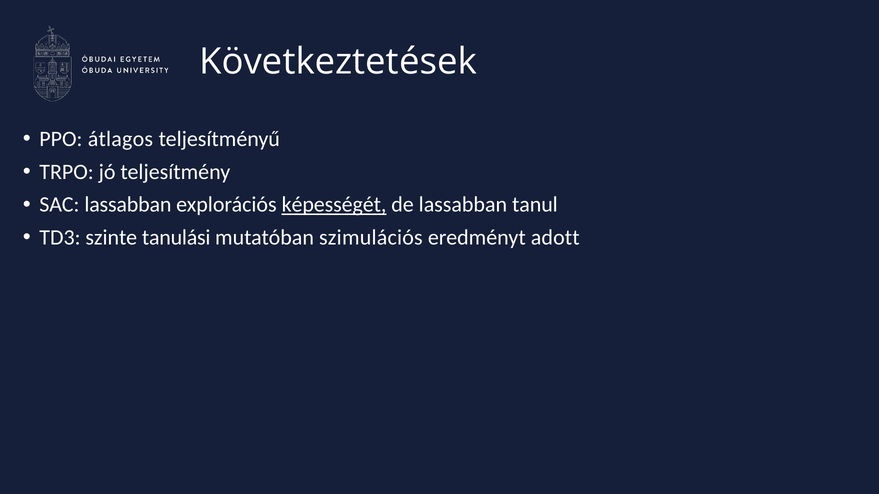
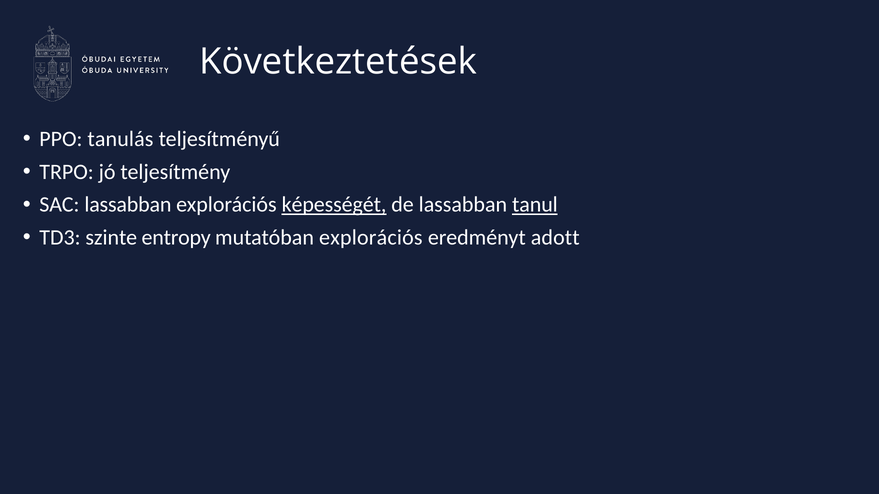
átlagos: átlagos -> tanulás (120, 139)
tanul underline: none -> present (535, 205)
tanulási: tanulási -> entropy (176, 238)
mutatóban szimulációs: szimulációs -> explorációs (371, 238)
